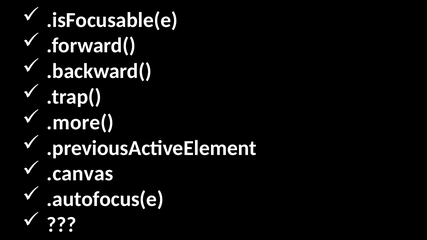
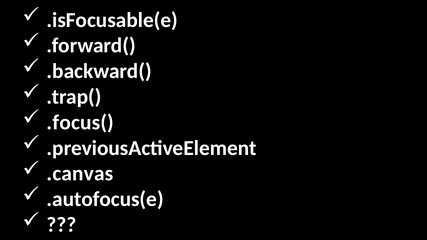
.more(: .more( -> .focus( (80, 122)
